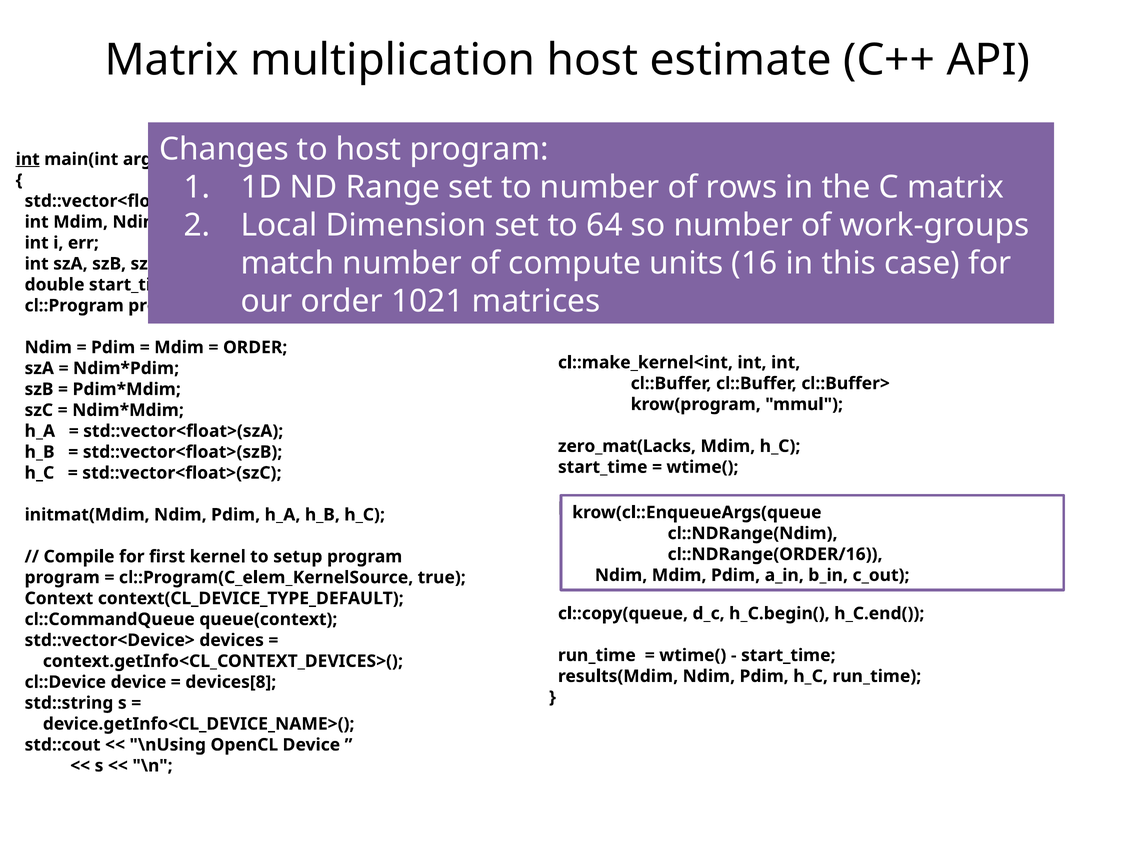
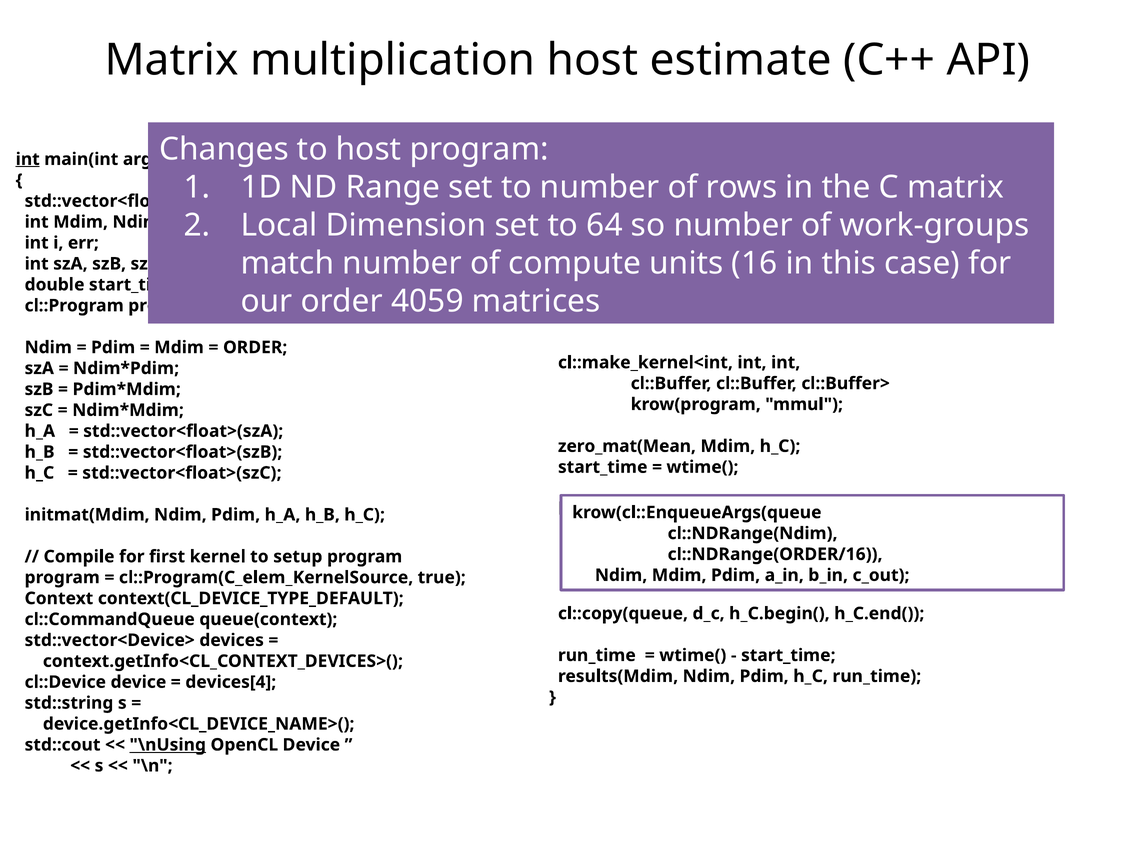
1021: 1021 -> 4059 (427, 301)
zero_mat(Lacks: zero_mat(Lacks -> zero_mat(Mean (627, 446)
devices[8: devices[8 -> devices[4 (231, 682)
\nUsing underline: none -> present (168, 745)
